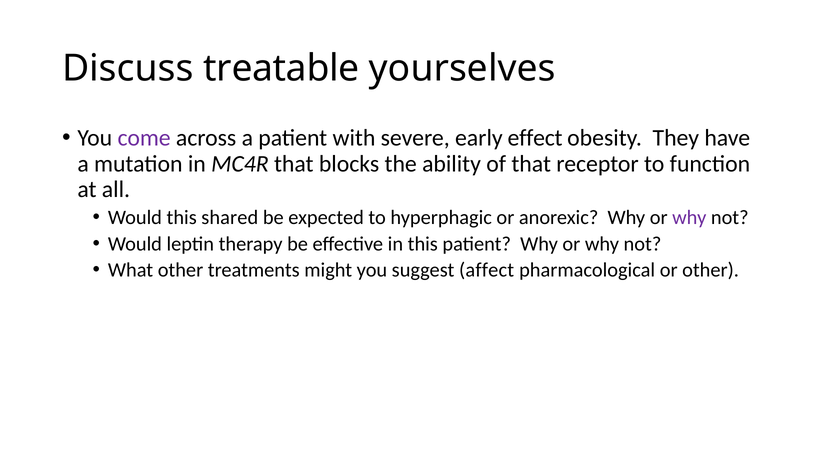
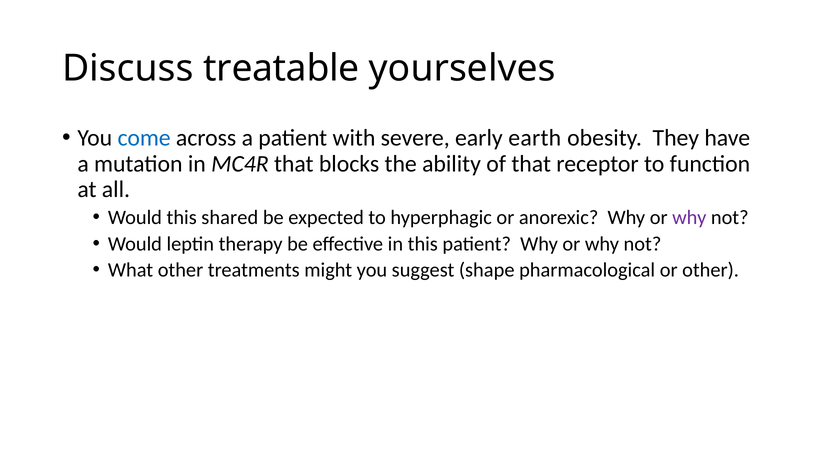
come colour: purple -> blue (144, 138)
effect: effect -> earth (535, 138)
affect: affect -> shape (487, 270)
